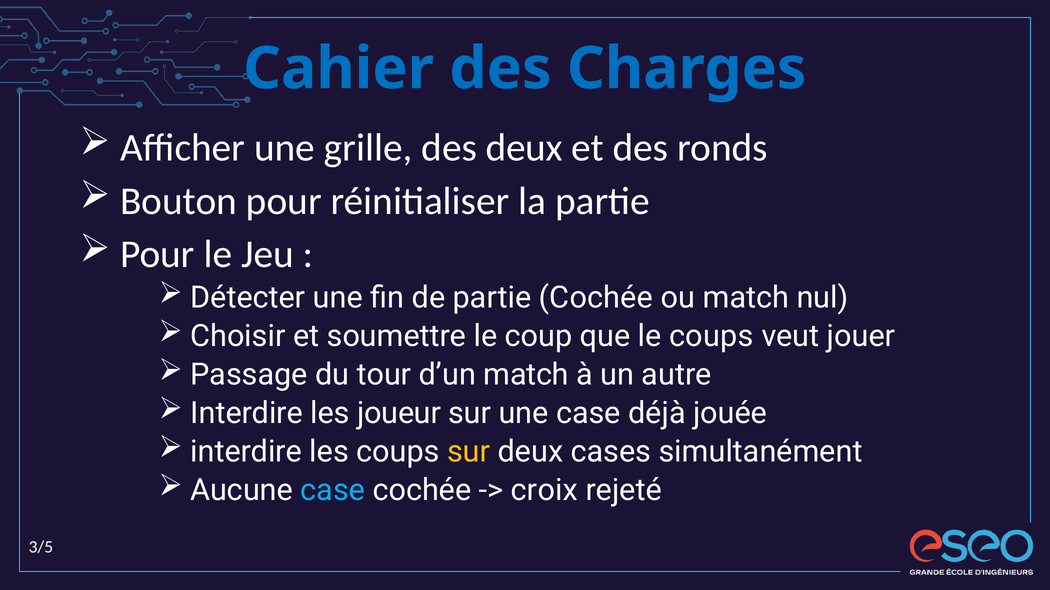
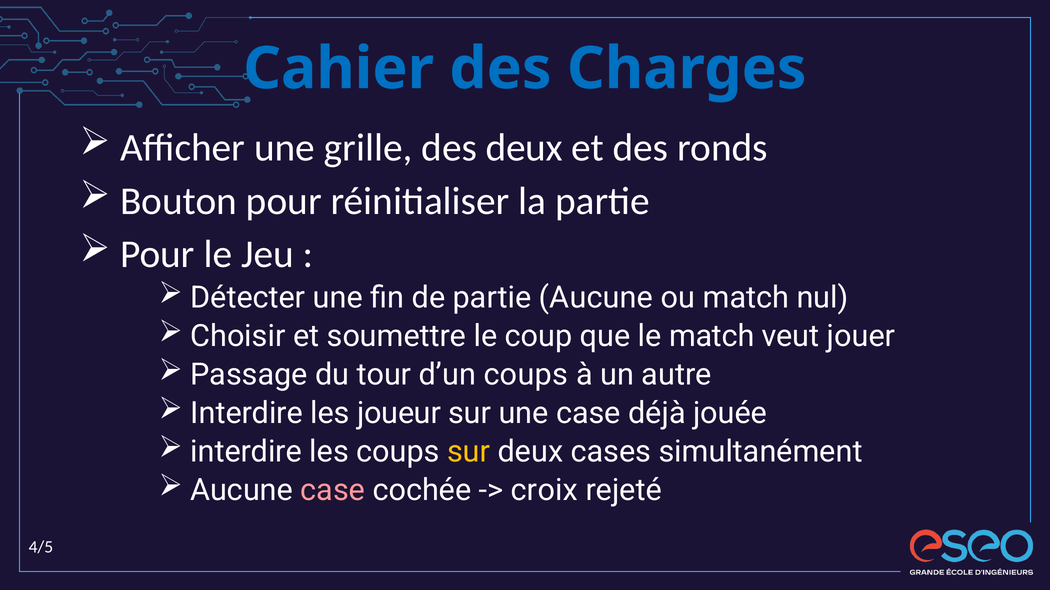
partie Cochée: Cochée -> Aucune (596, 298)
le coups: coups -> match (712, 337)
d’un match: match -> coups (526, 375)
case colour: light blue -> pink (333, 491)
3/5: 3/5 -> 4/5 (41, 548)
